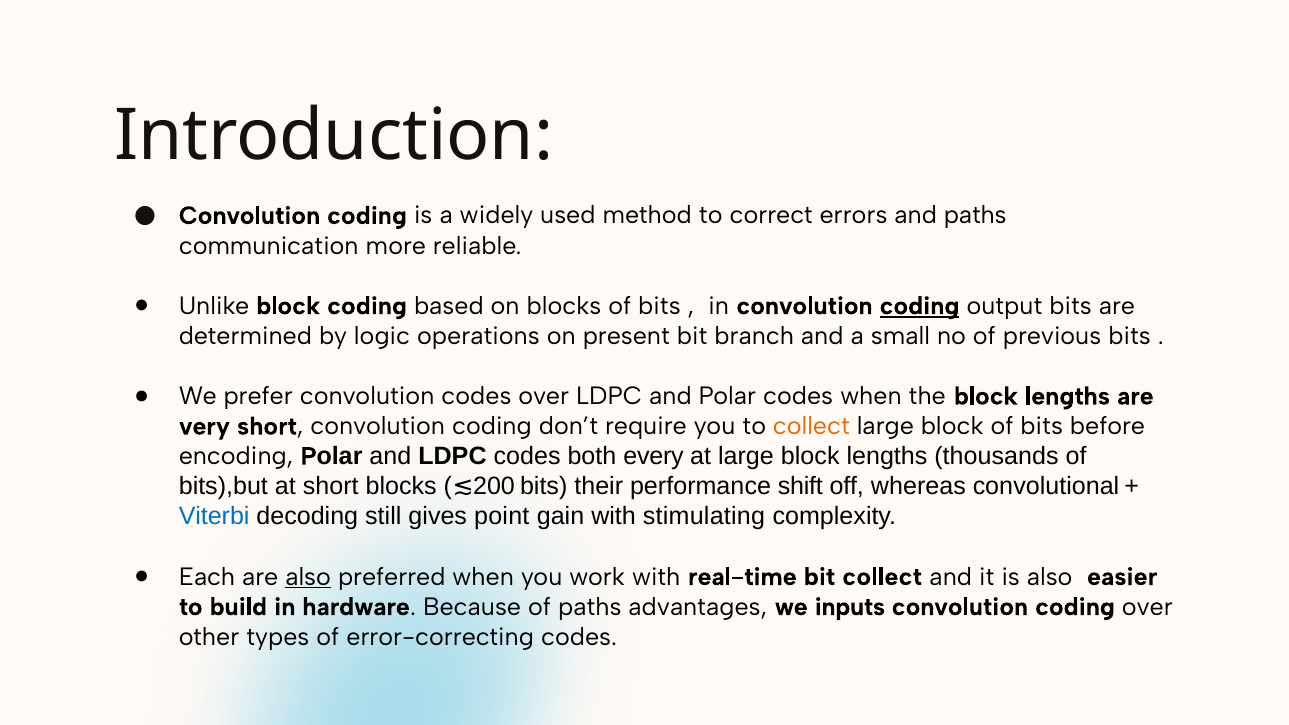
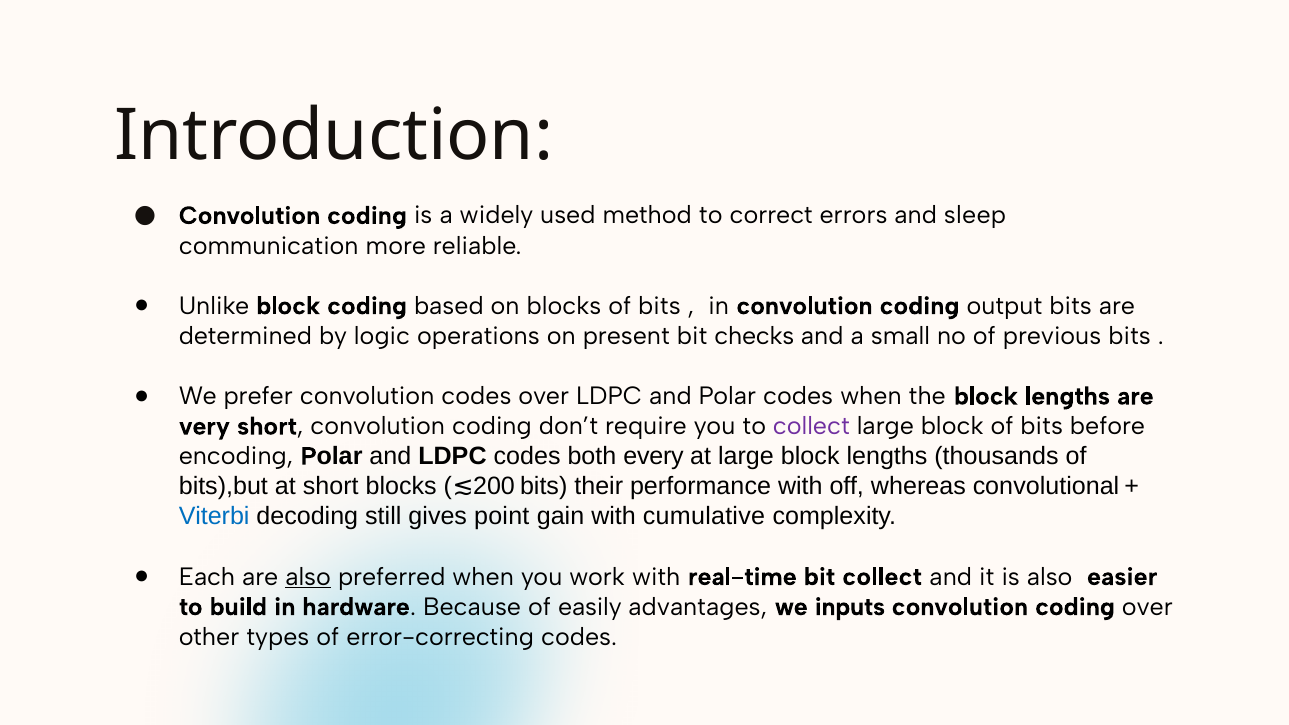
and paths: paths -> sleep (975, 216)
coding underline: present -> none (920, 306)
branch: branch -> checks (754, 336)
collect colour: orange -> purple (811, 426)
performance shift: shift -> with (800, 487)
stimulating: stimulating -> cumulative (704, 517)
of paths: paths -> easily (590, 607)
